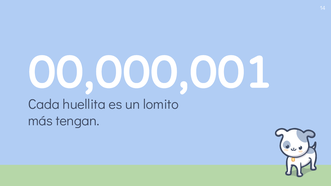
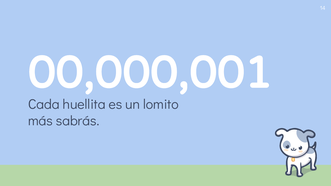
tengan: tengan -> sabrás (78, 121)
